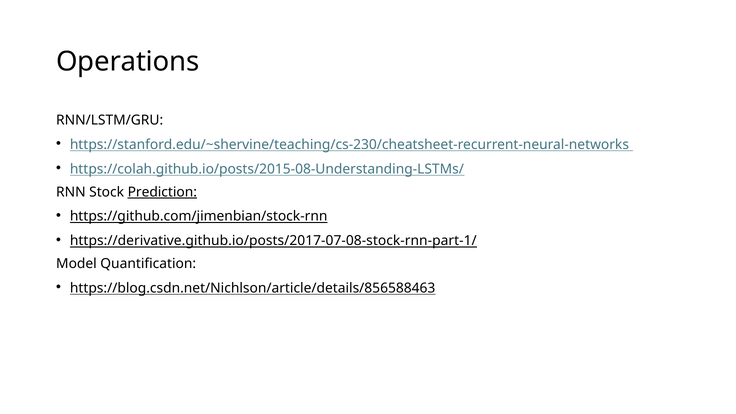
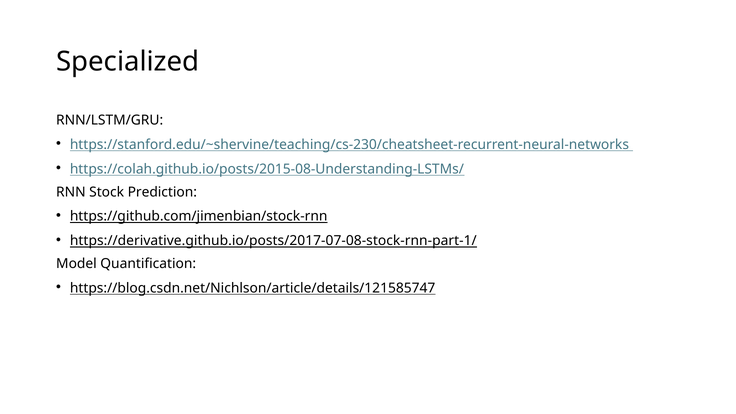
Operations: Operations -> Specialized (128, 62)
Prediction underline: present -> none (162, 192)
https://blog.csdn.net/Nichlson/article/details/856588463: https://blog.csdn.net/Nichlson/article/details/856588463 -> https://blog.csdn.net/Nichlson/article/details/121585747 (253, 288)
